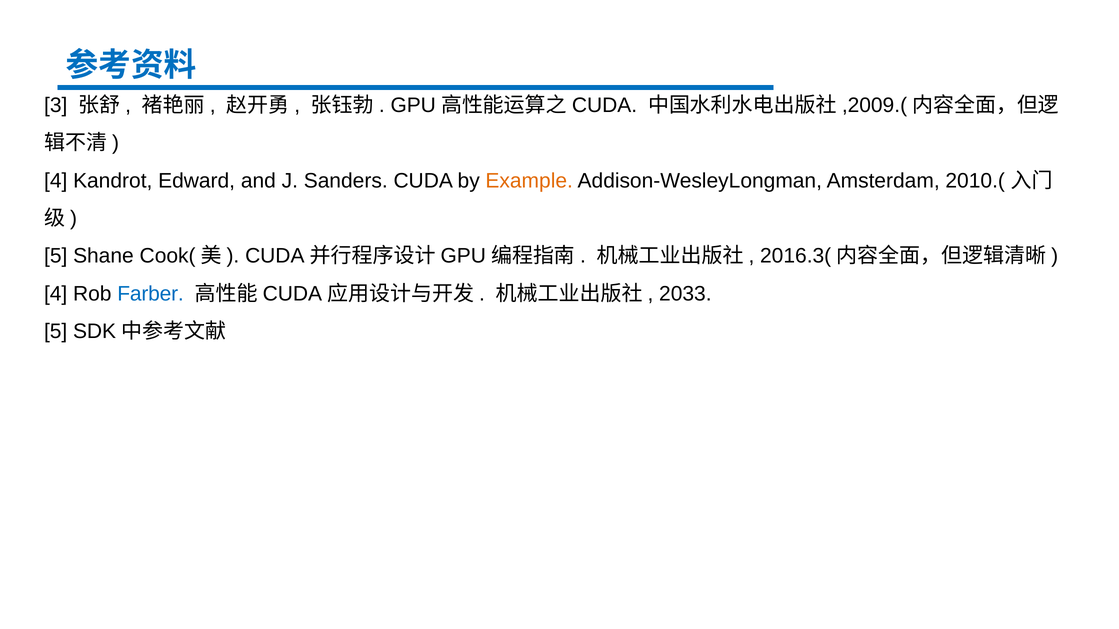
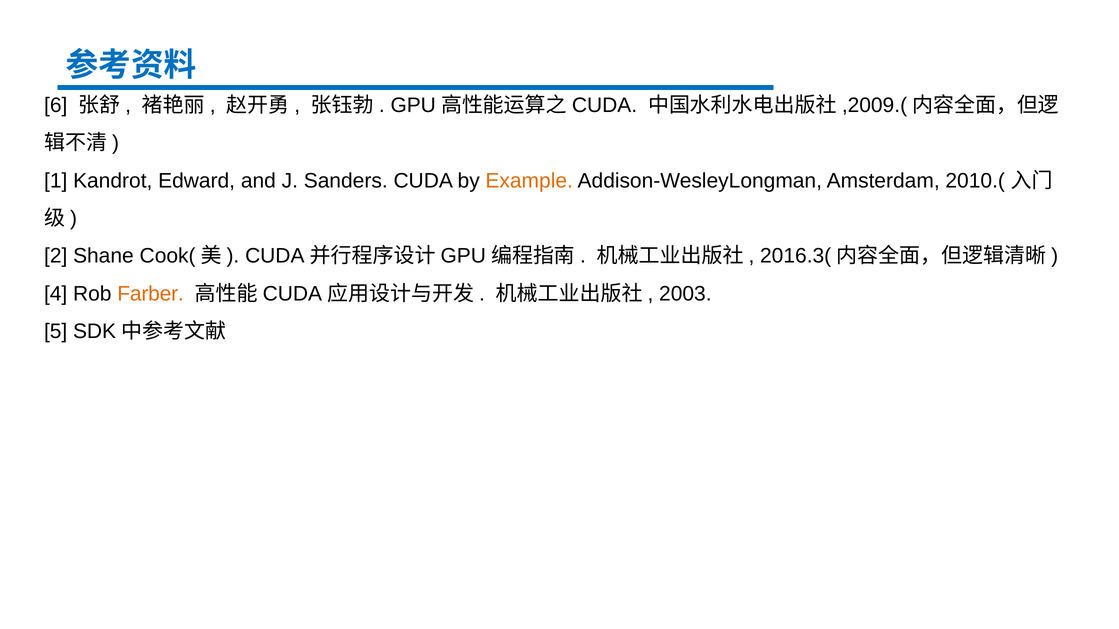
3: 3 -> 6 (56, 105)
4: 4 -> 1 (56, 181)
5: 5 -> 2 (56, 256)
Farber colour: blue -> orange (151, 294)
2033: 2033 -> 2003 (685, 294)
